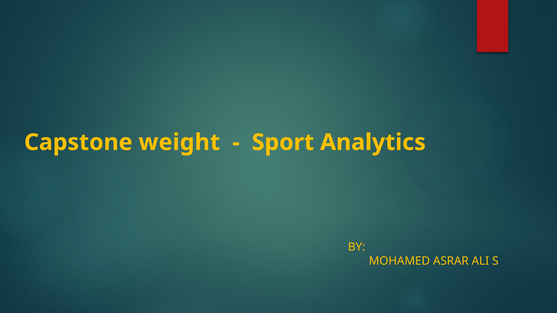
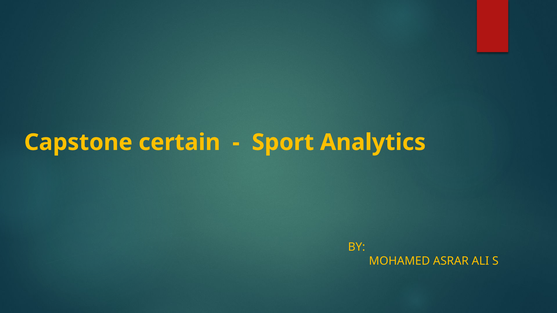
weight: weight -> certain (179, 142)
